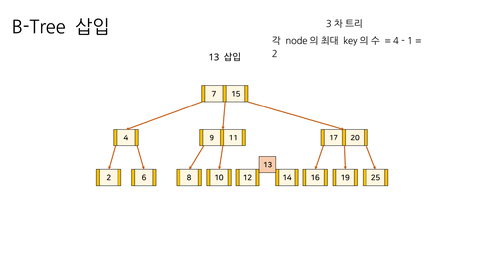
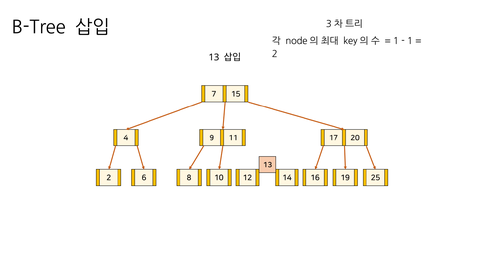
4: 4 -> 1 (396, 41)
